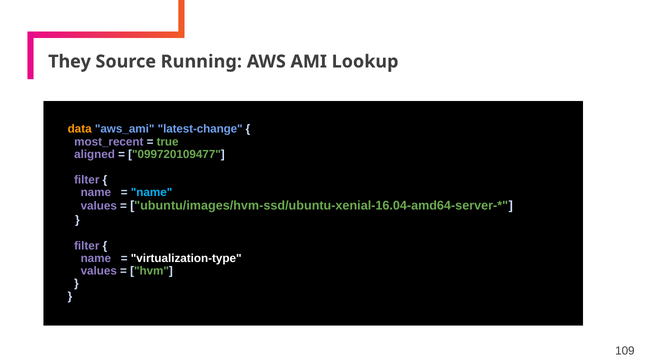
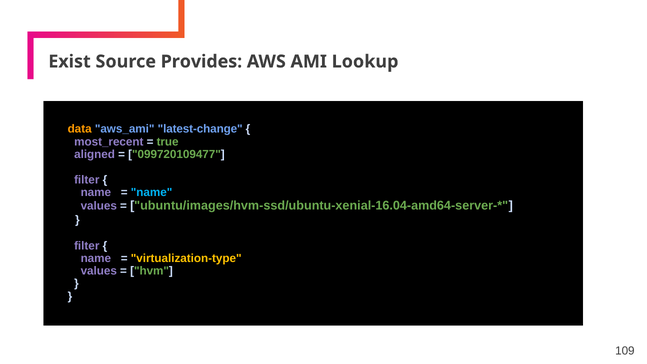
They: They -> Exist (70, 62)
Running: Running -> Provides (201, 62)
virtualization-type colour: white -> yellow (186, 258)
